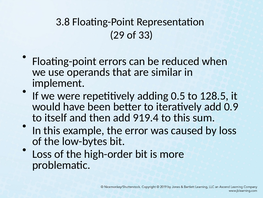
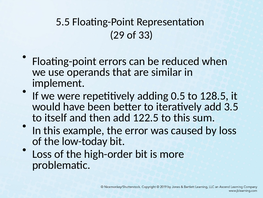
3.8: 3.8 -> 5.5 (63, 22)
0.9: 0.9 -> 3.5 (231, 106)
919.4: 919.4 -> 122.5 (146, 117)
low-bytes: low-bytes -> low-today (85, 141)
